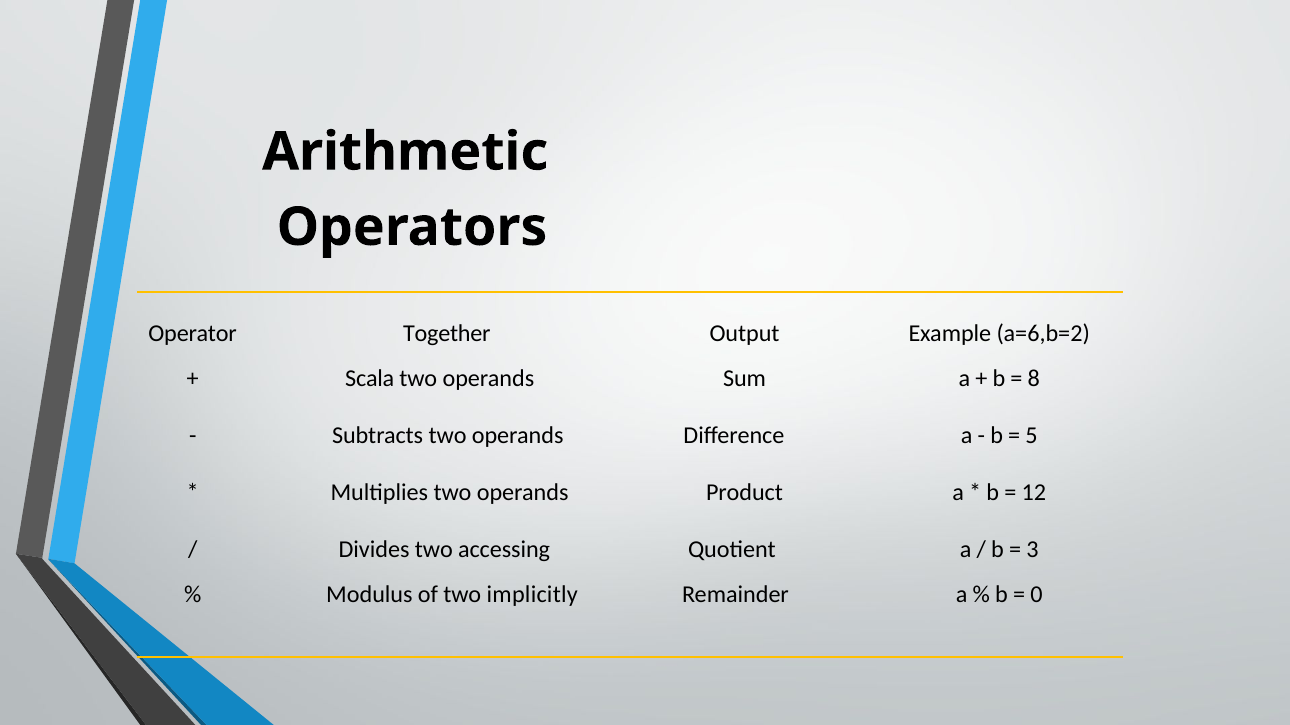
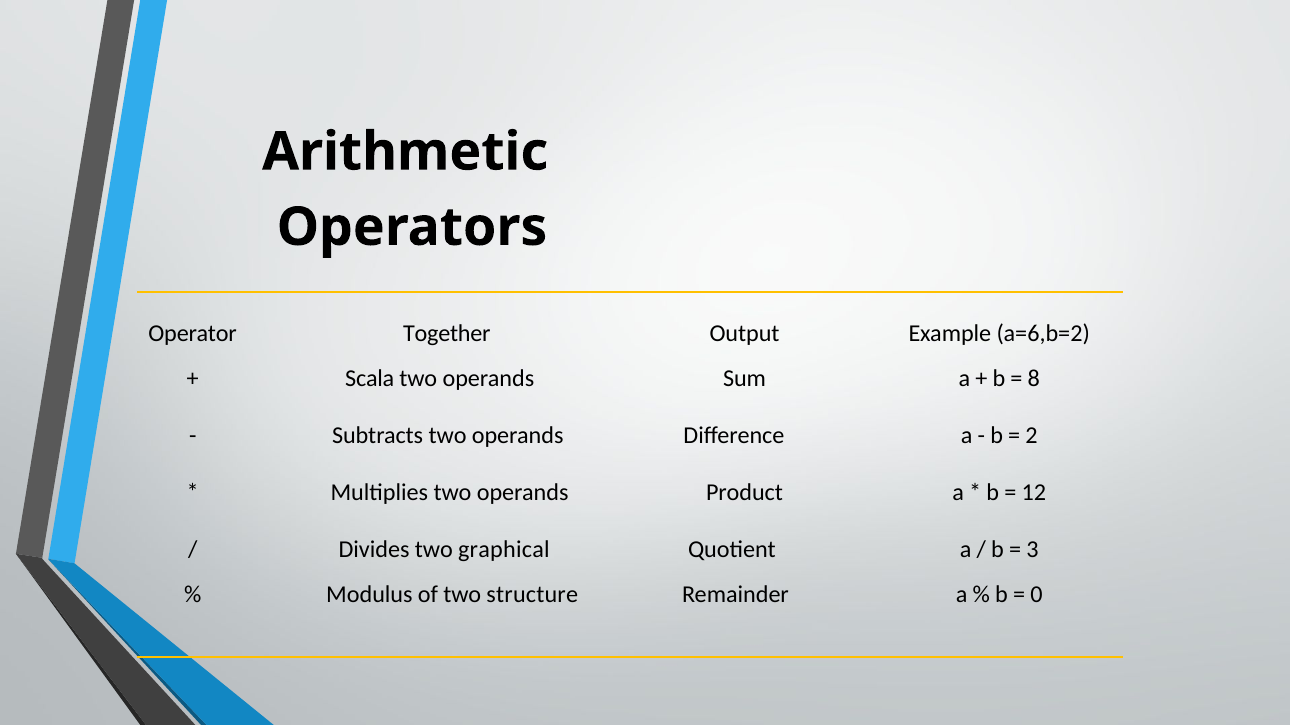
5: 5 -> 2 (1032, 436)
accessing: accessing -> graphical (504, 550)
implicitly: implicitly -> structure (532, 595)
